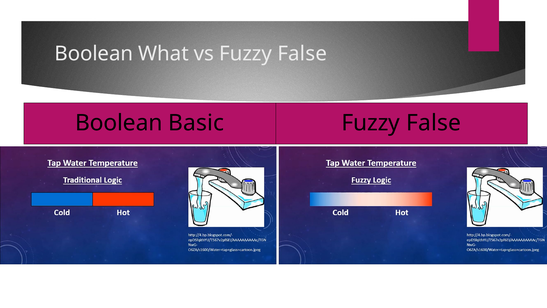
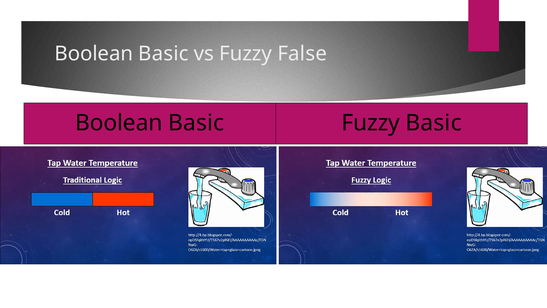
What: What -> Basic (163, 54)
False: False -> Basic (434, 123)
